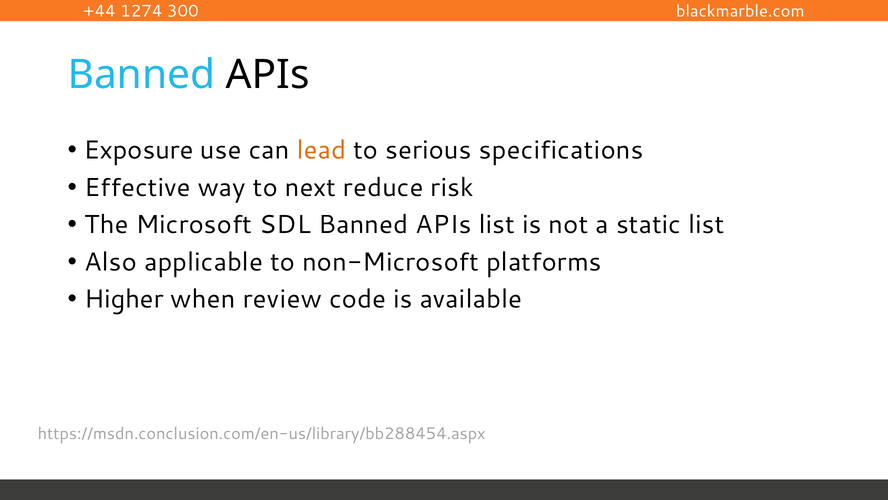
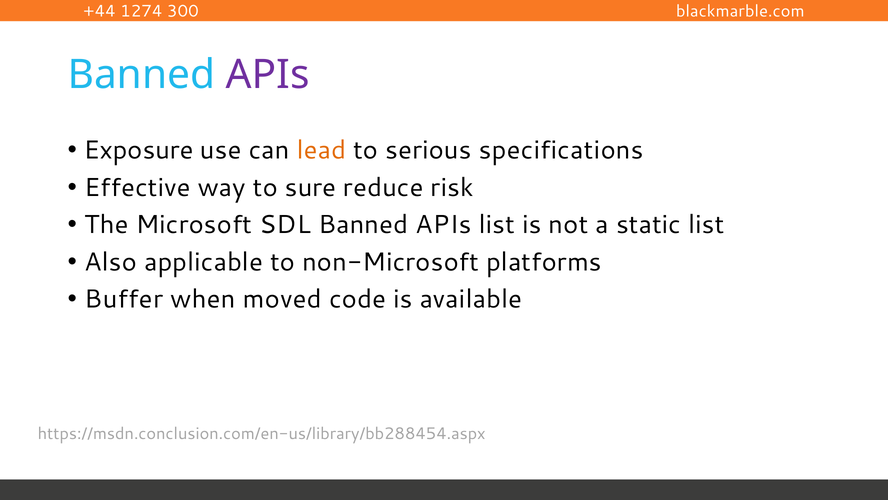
APIs colour: black -> purple (268, 75)
next: next -> sure (311, 187)
Higher: Higher -> Buffer (124, 299)
review: review -> moved (282, 299)
